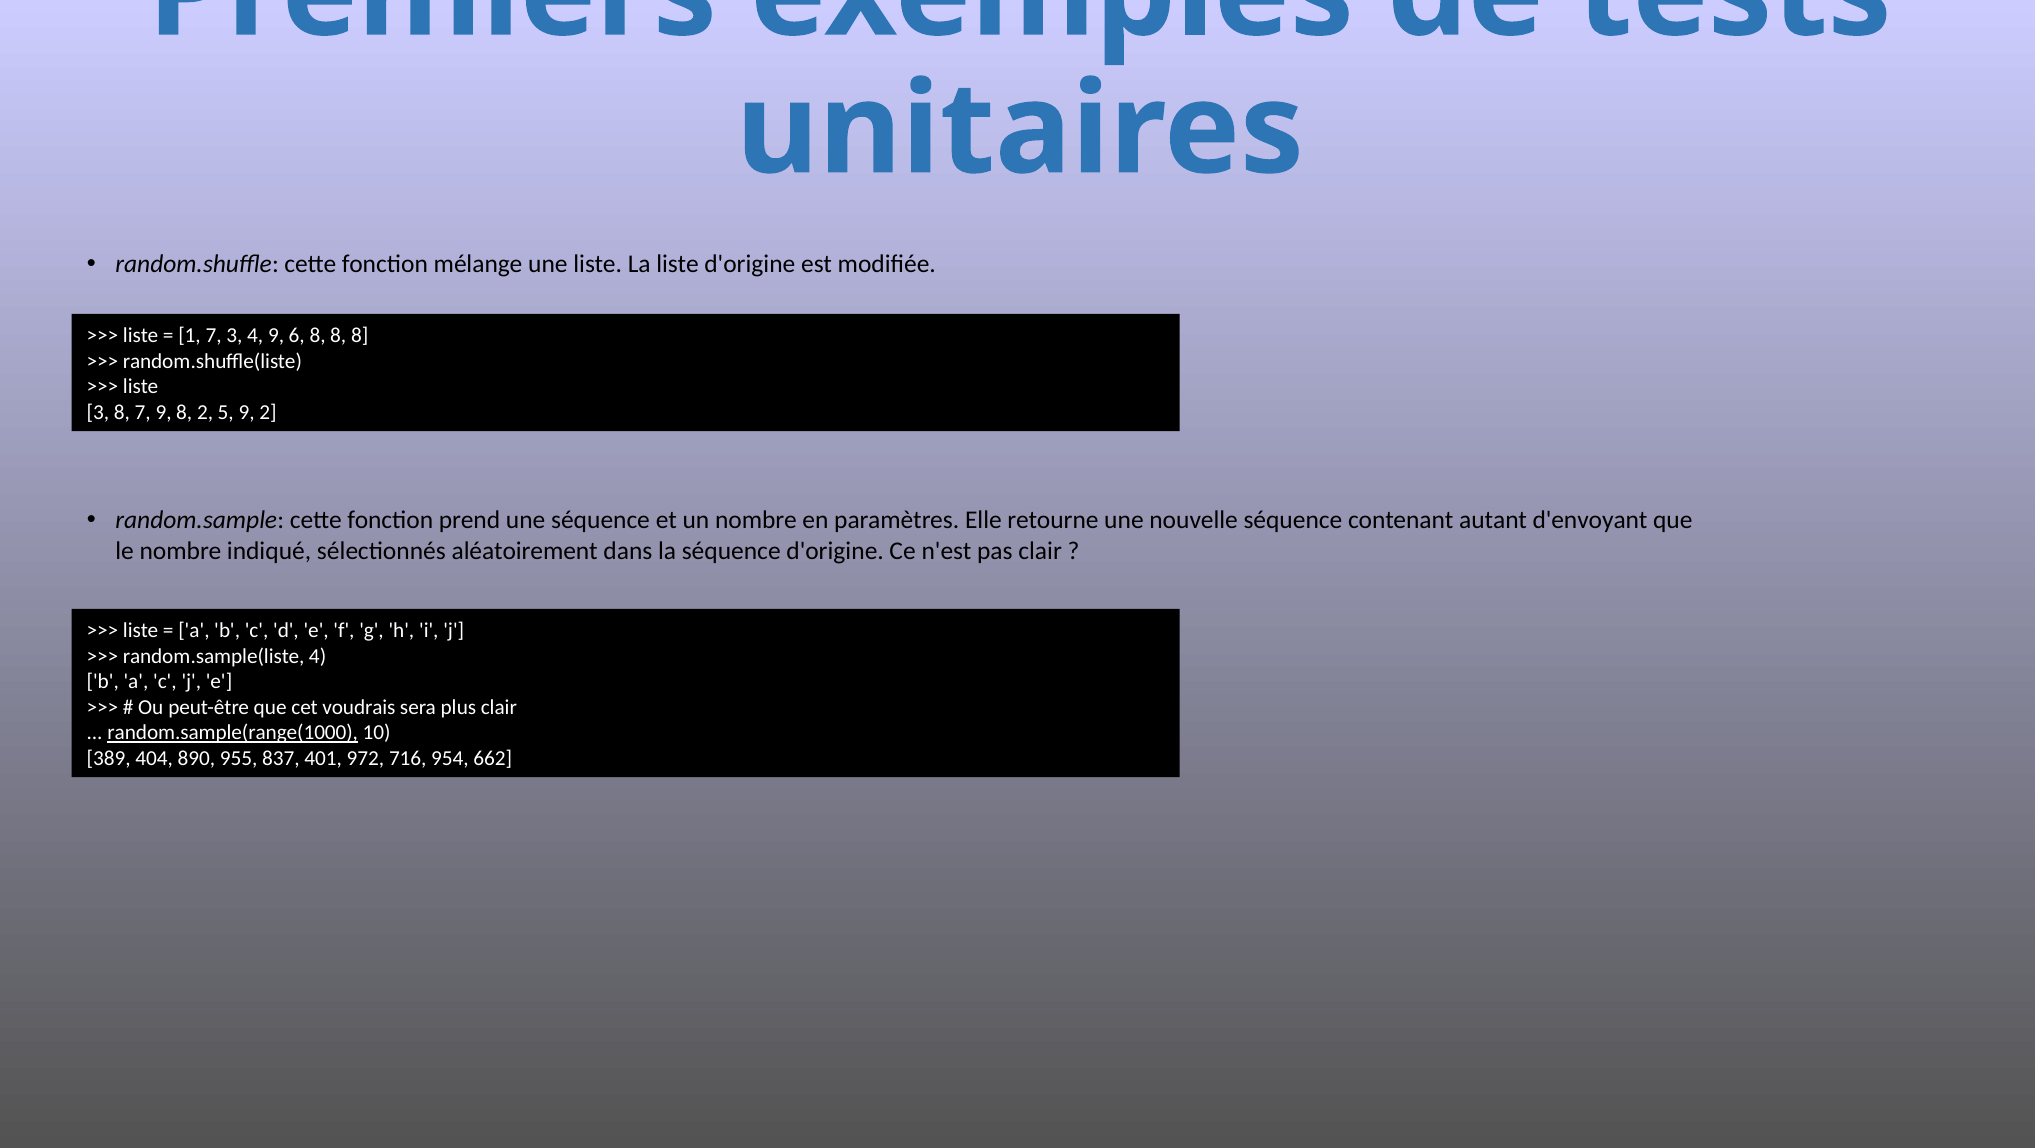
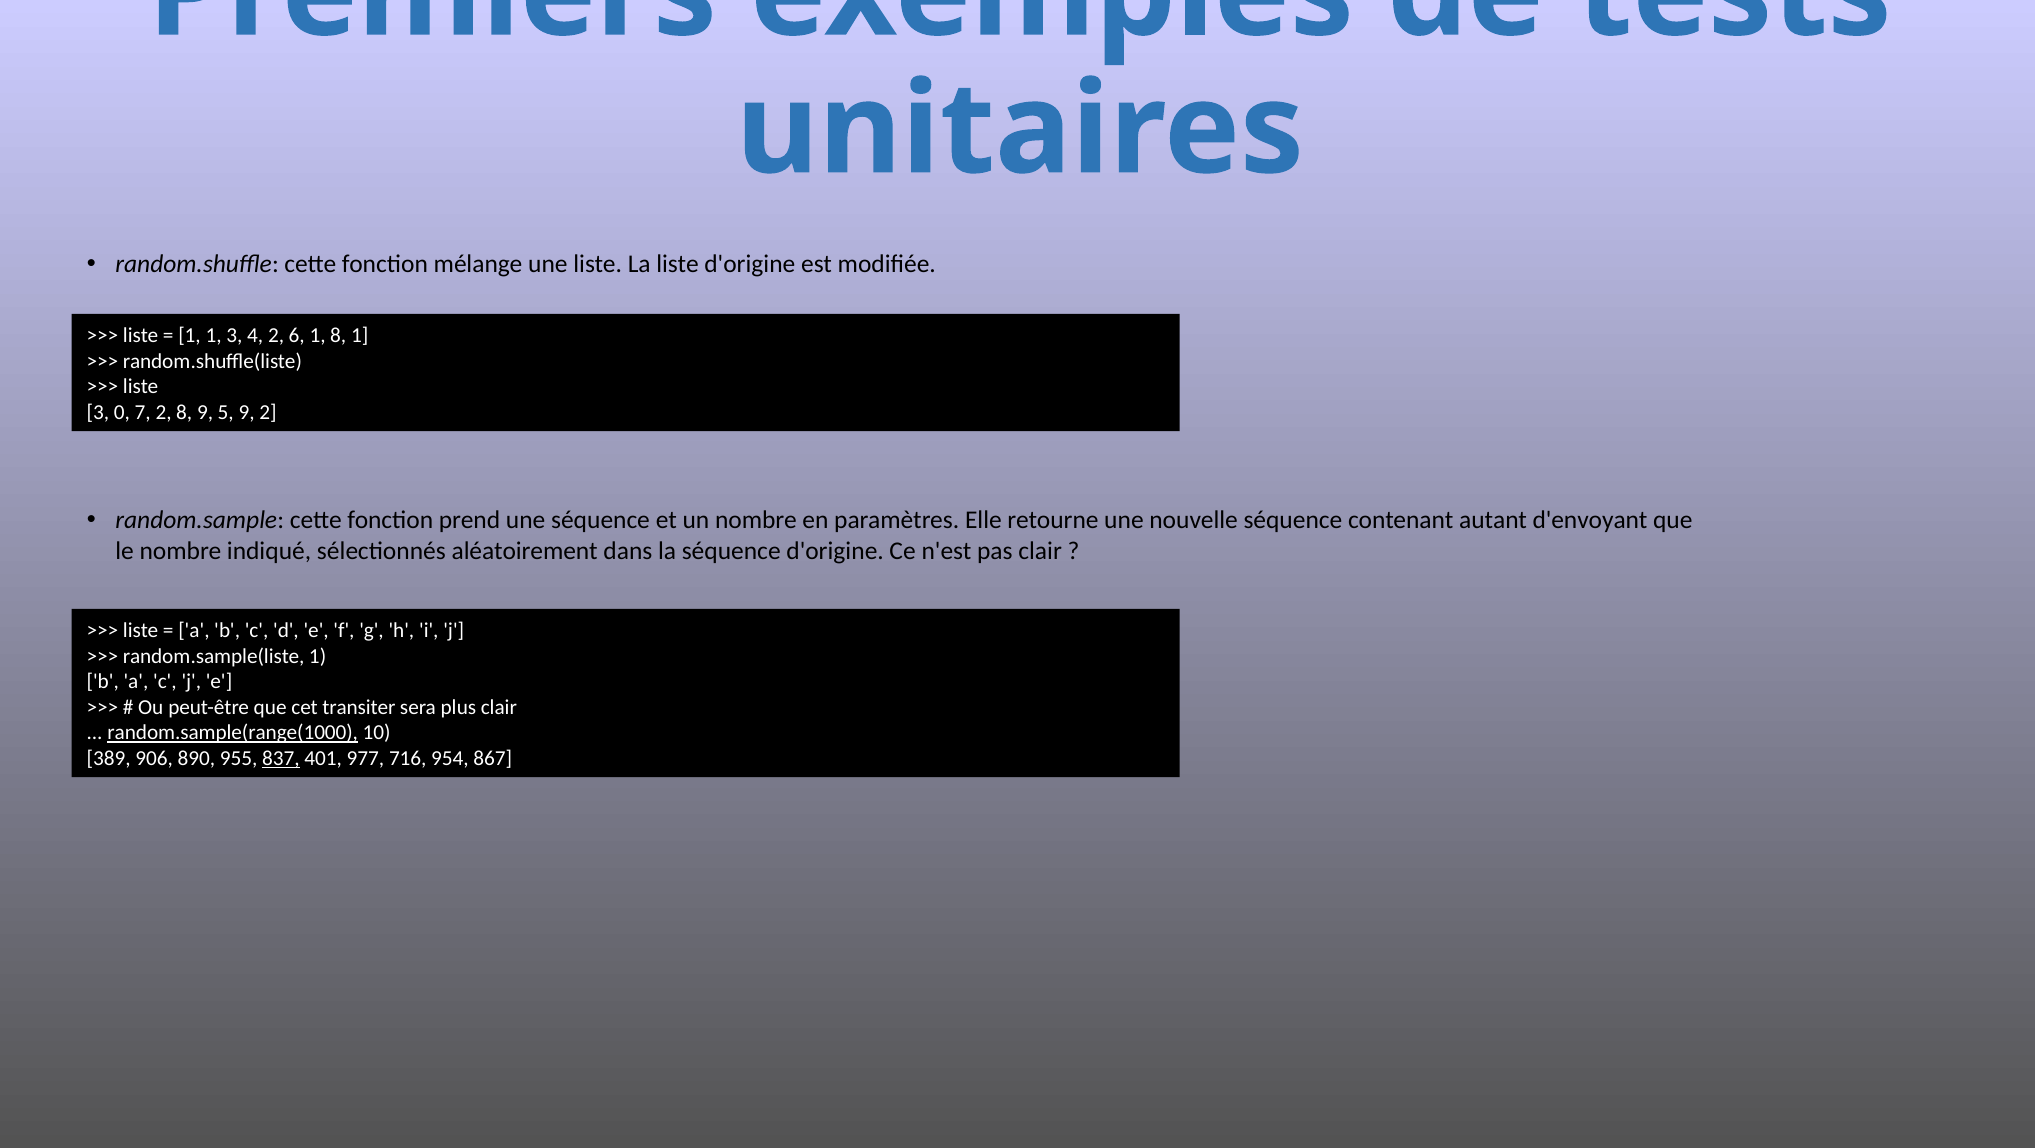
1 7: 7 -> 1 (214, 336)
4 9: 9 -> 2 (276, 336)
6 8: 8 -> 1 (318, 336)
8: 8 -> 1 (360, 336)
3 8: 8 -> 0 (122, 412)
7 9: 9 -> 2 (164, 412)
8 2: 2 -> 9 (205, 412)
random.sample(liste 4: 4 -> 1 (318, 656)
voudrais: voudrais -> transiter (359, 707)
404: 404 -> 906 (154, 758)
837 underline: none -> present (281, 758)
972: 972 -> 977 (365, 758)
662: 662 -> 867 (493, 758)
